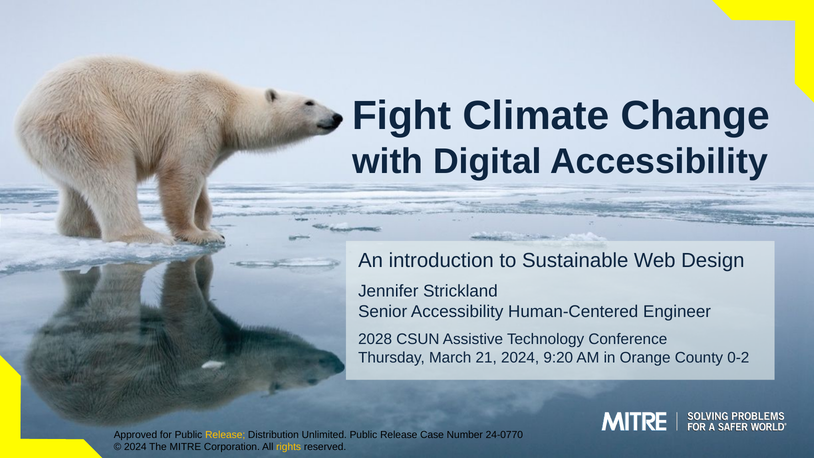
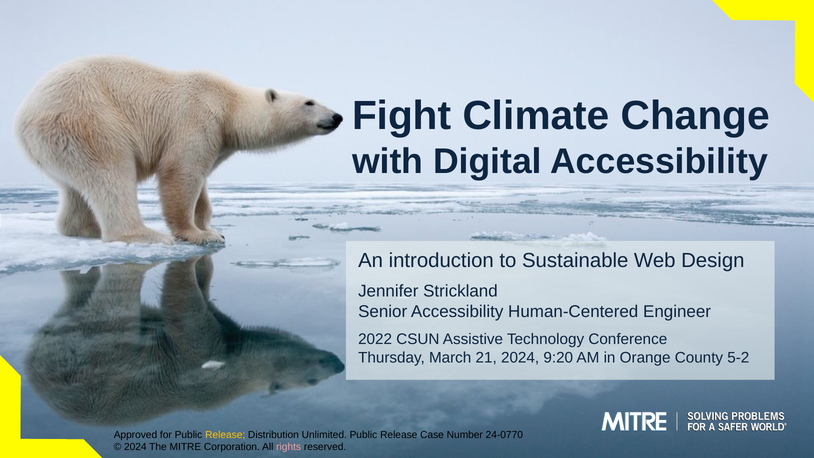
2028: 2028 -> 2022 (375, 339)
0-2: 0-2 -> 5-2 (738, 358)
rights colour: yellow -> pink (289, 447)
